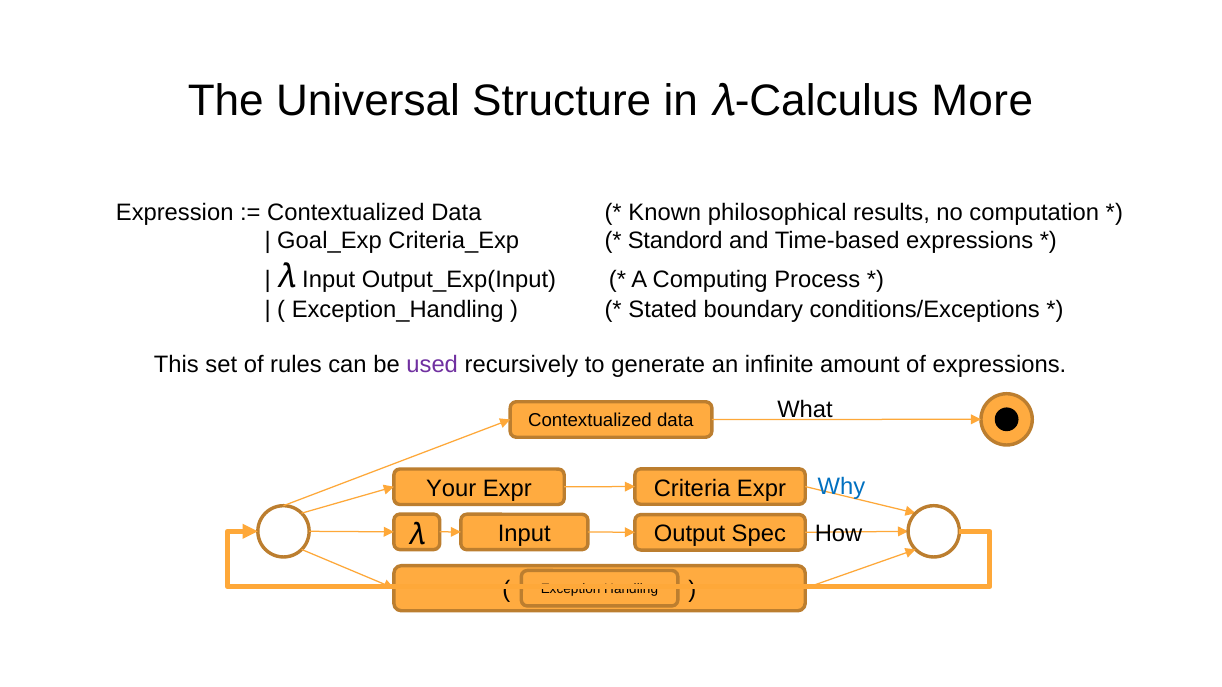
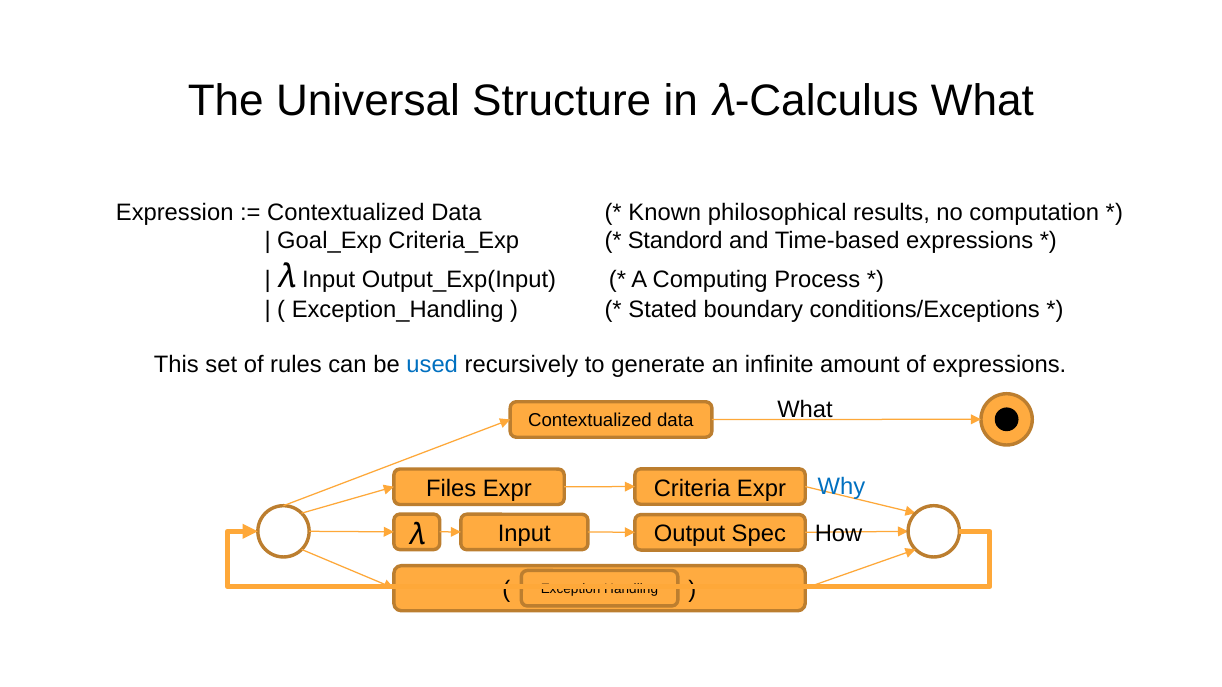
More: More -> What (982, 101)
used colour: purple -> blue (432, 365)
Your: Your -> Files (451, 489)
